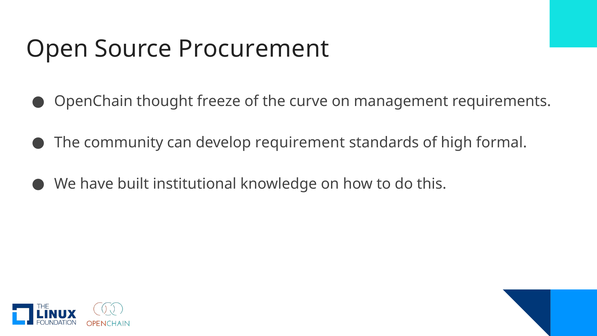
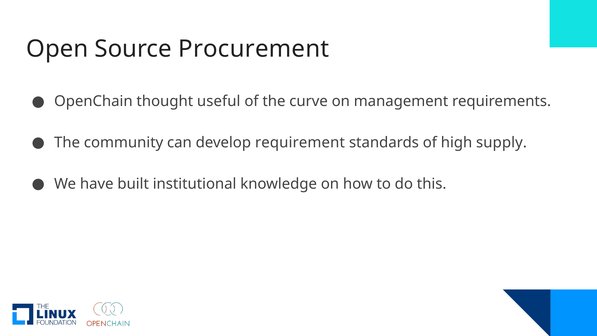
freeze: freeze -> useful (219, 101)
formal: formal -> supply (501, 143)
